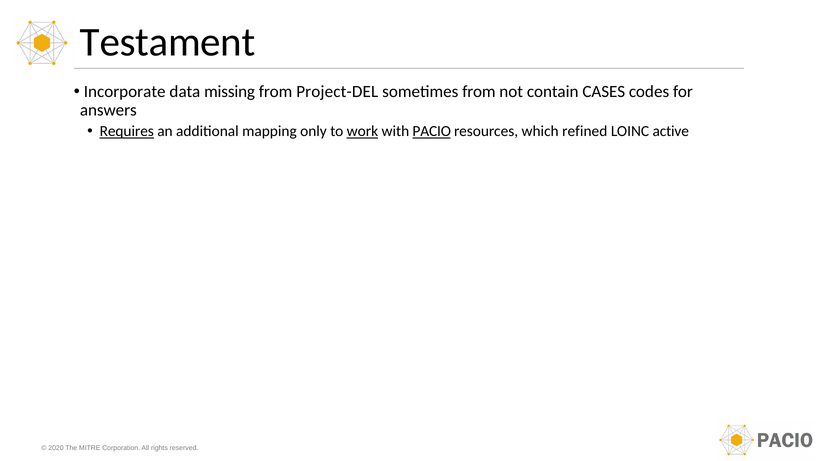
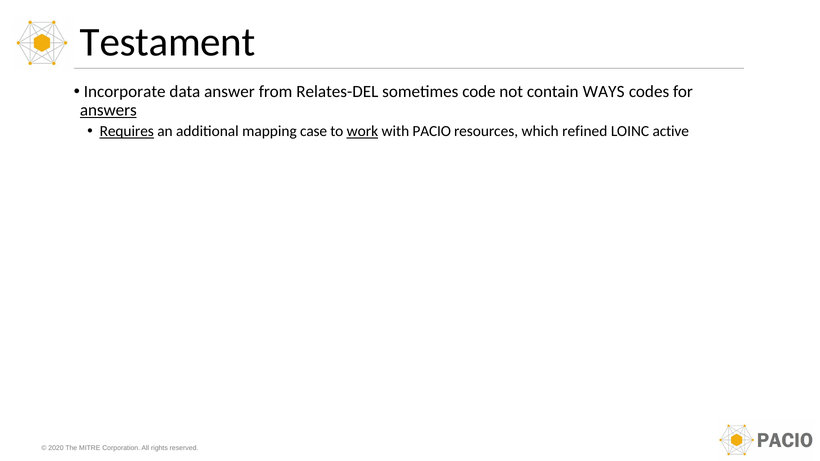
missing: missing -> answer (229, 92)
Project-DEL: Project-DEL -> Relates-DEL (337, 92)
sometimes from: from -> code (479, 92)
CASES: CASES -> WAYS (604, 92)
answers underline: none -> present (108, 110)
only: only -> case (314, 131)
PACIO underline: present -> none (432, 131)
